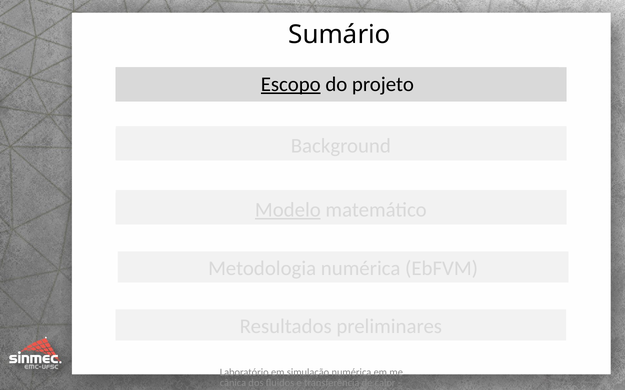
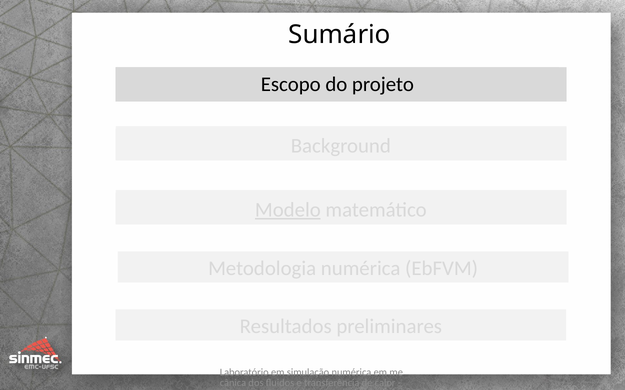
Escopo underline: present -> none (291, 84)
